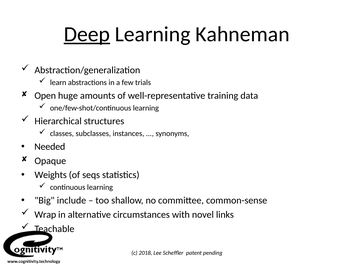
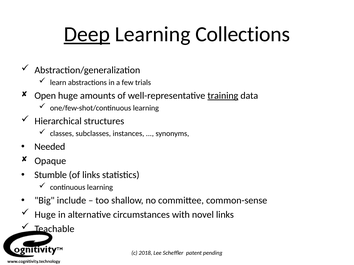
Kahneman: Kahneman -> Collections (243, 34)
training underline: none -> present (223, 96)
Weights: Weights -> Stumble (51, 175)
of seqs: seqs -> links (91, 175)
Wrap: Wrap -> Huge (45, 215)
